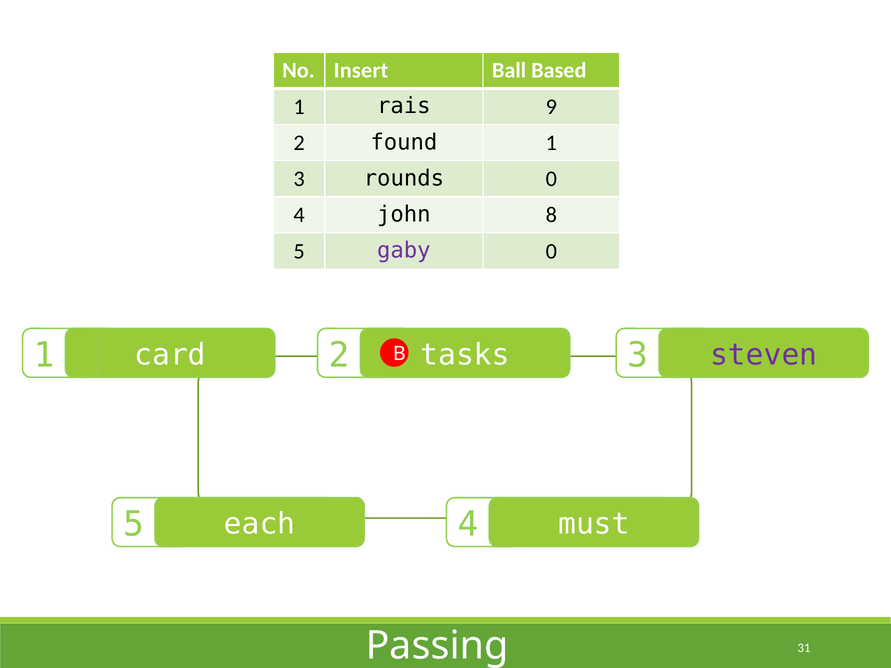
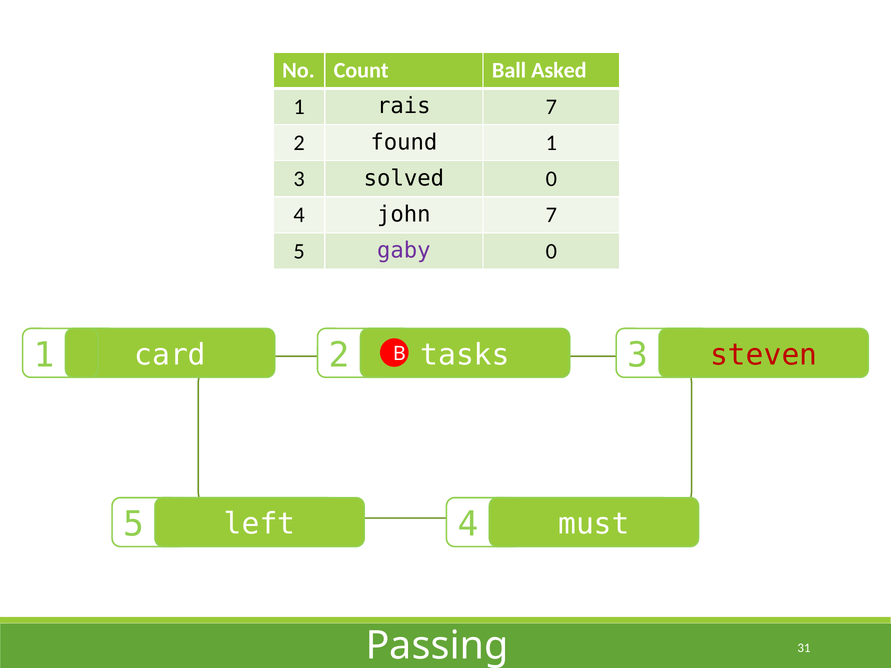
Insert: Insert -> Count (361, 71)
Based: Based -> Asked (559, 71)
rais 9: 9 -> 7 (551, 107)
rounds: rounds -> solved (404, 178)
john 8: 8 -> 7 (551, 215)
steven colour: purple -> red (764, 355)
each: each -> left (260, 524)
